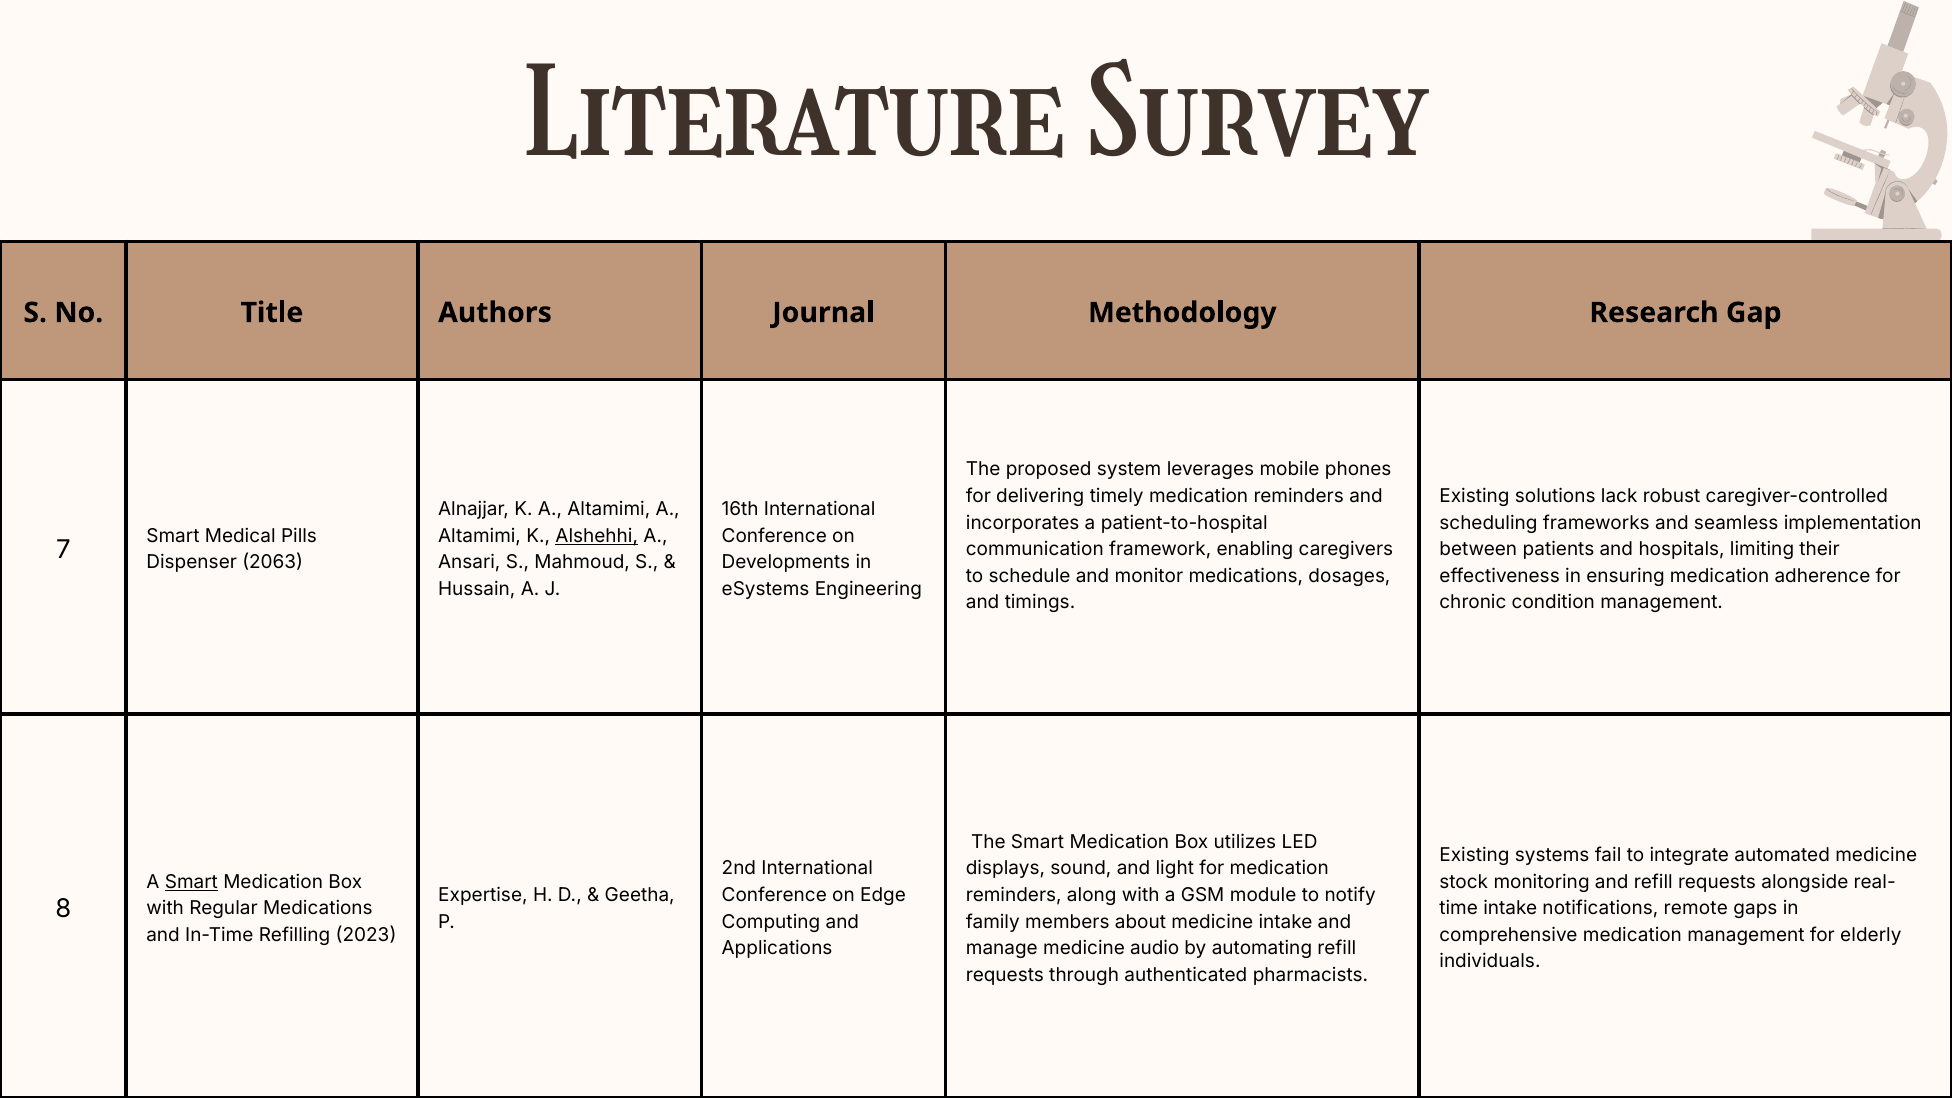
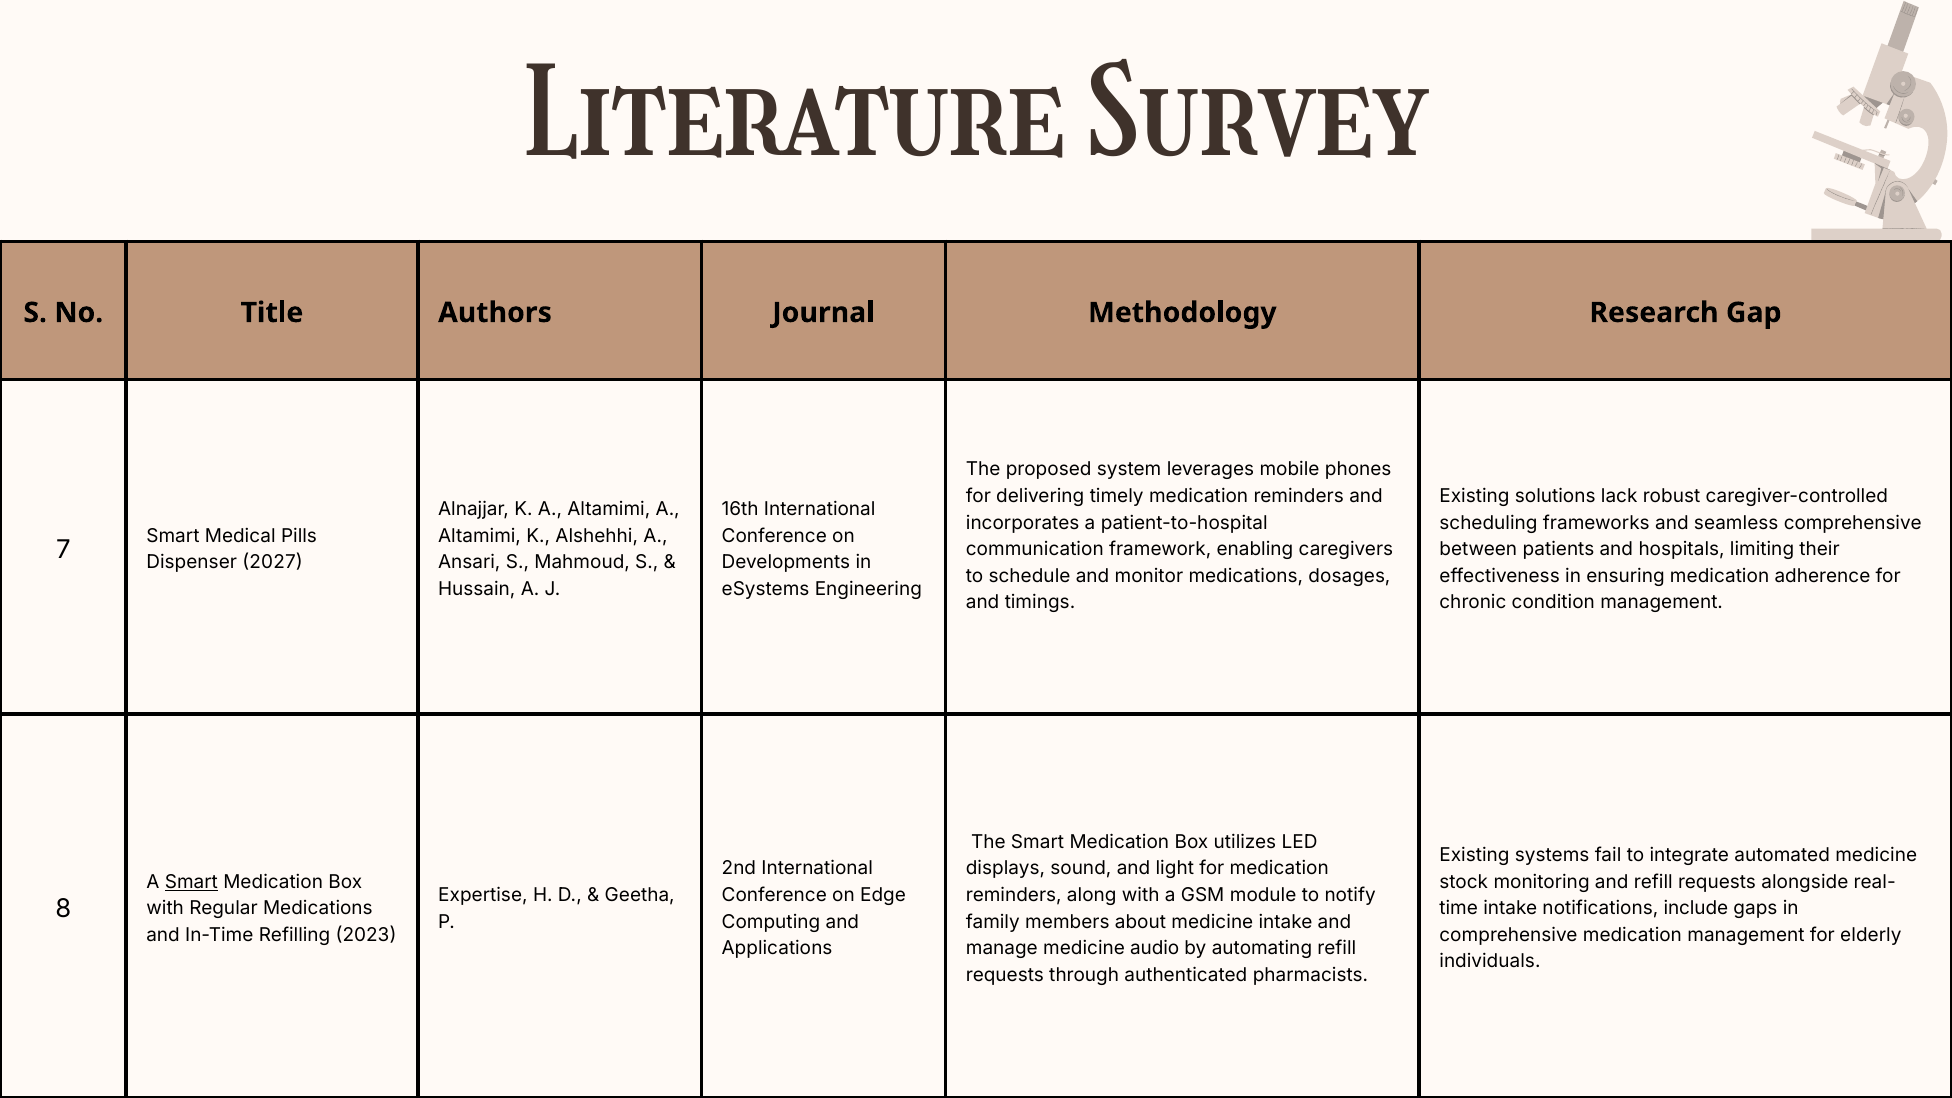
seamless implementation: implementation -> comprehensive (1853, 523)
Alshehhi underline: present -> none (597, 536)
2063: 2063 -> 2027 (273, 563)
remote: remote -> include (1696, 909)
